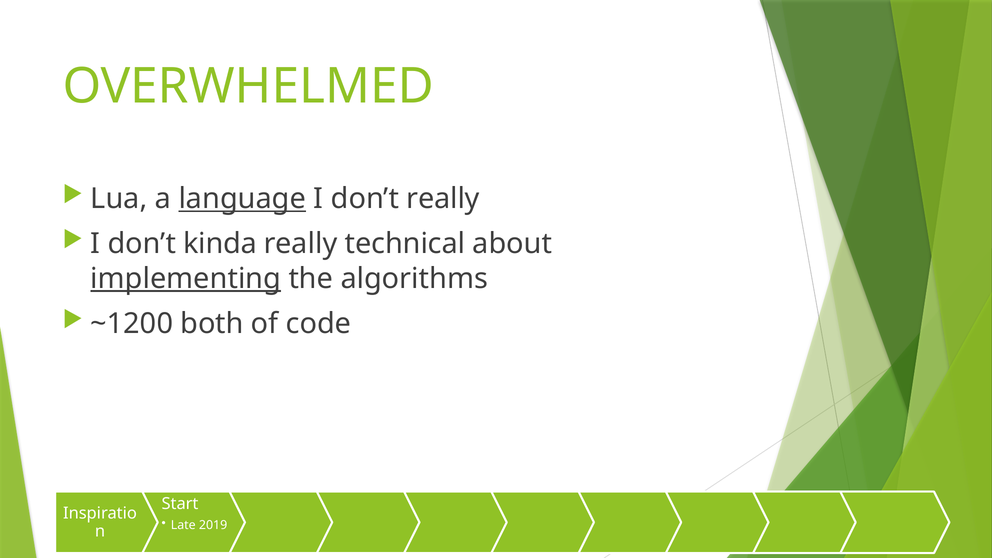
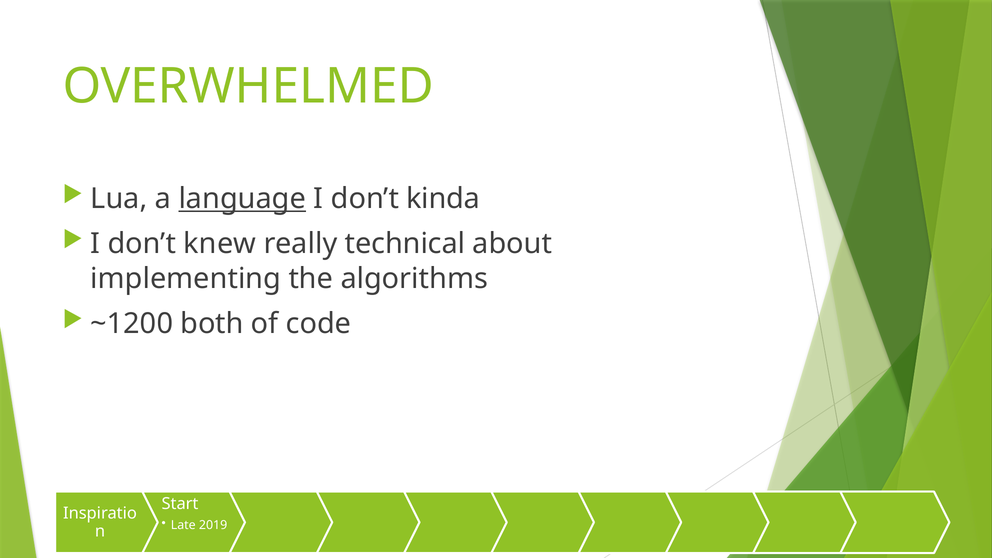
don’t really: really -> kinda (443, 199)
kinda: kinda -> knew (220, 244)
implementing underline: present -> none (186, 278)
